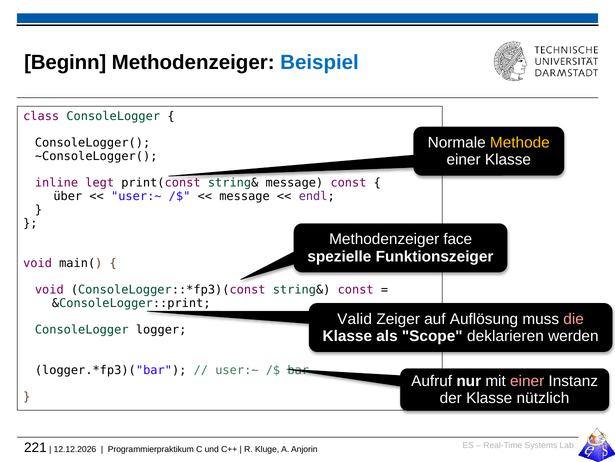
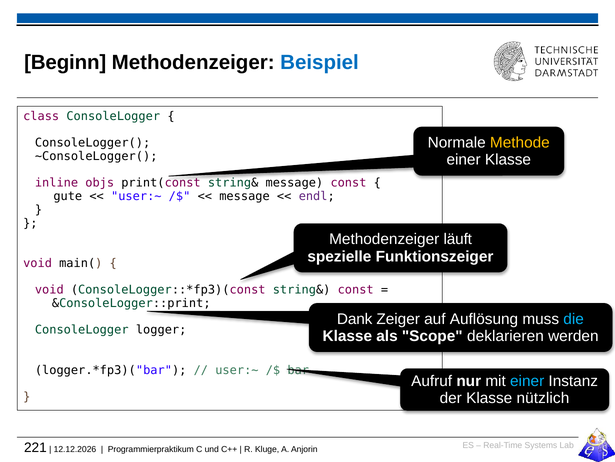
legt: legt -> objs (100, 183)
über: über -> gute (68, 196)
face: face -> läuft (458, 239)
Valid: Valid -> Dank (355, 318)
die colour: pink -> light blue (574, 318)
einer colour: pink -> light blue (527, 380)
